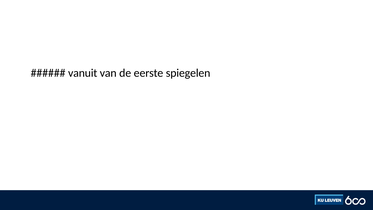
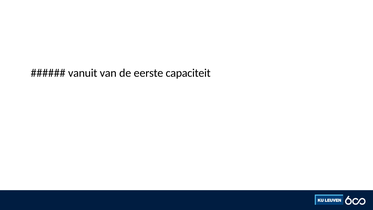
spiegelen: spiegelen -> capaciteit (188, 73)
